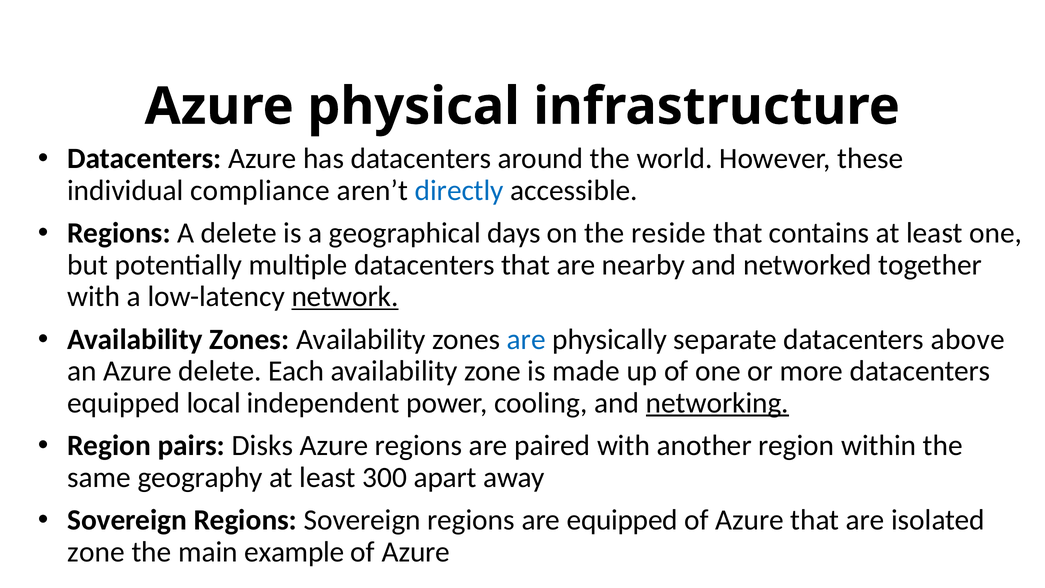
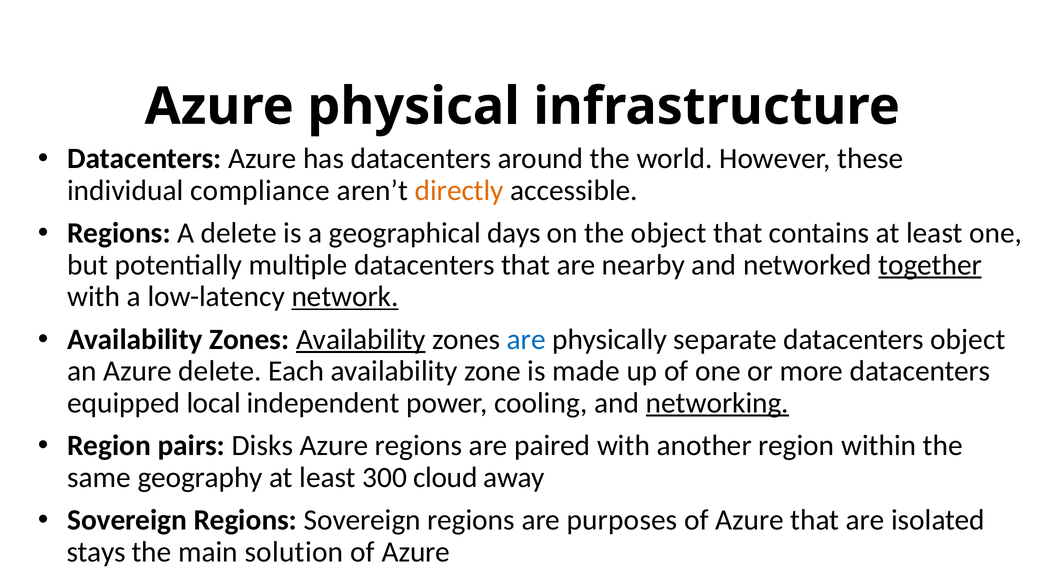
directly colour: blue -> orange (459, 190)
the reside: reside -> object (669, 233)
together underline: none -> present (930, 265)
Availability underline: none -> present (361, 339)
datacenters above: above -> object (968, 339)
apart: apart -> cloud (445, 477)
are equipped: equipped -> purposes (622, 520)
zone: zone -> stays (96, 552)
example: example -> solution (294, 552)
